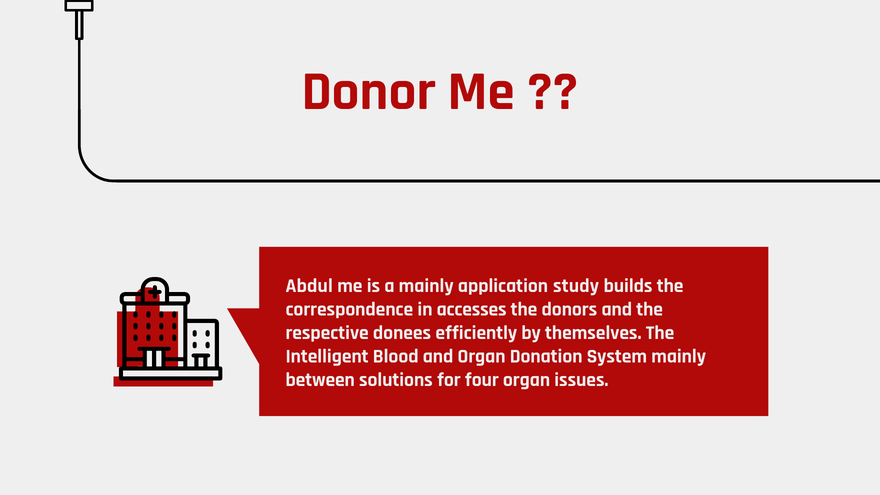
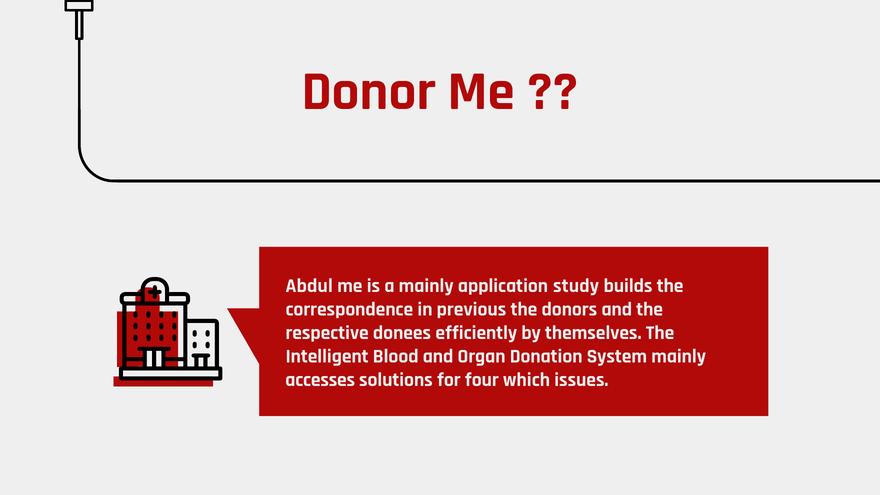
accesses: accesses -> previous (472, 309)
between: between -> accesses (320, 380)
four organ: organ -> which (527, 380)
